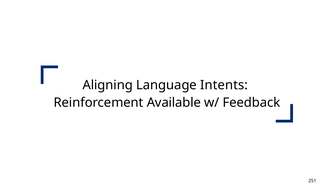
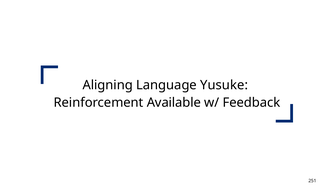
Intents: Intents -> Yusuke (224, 85)
